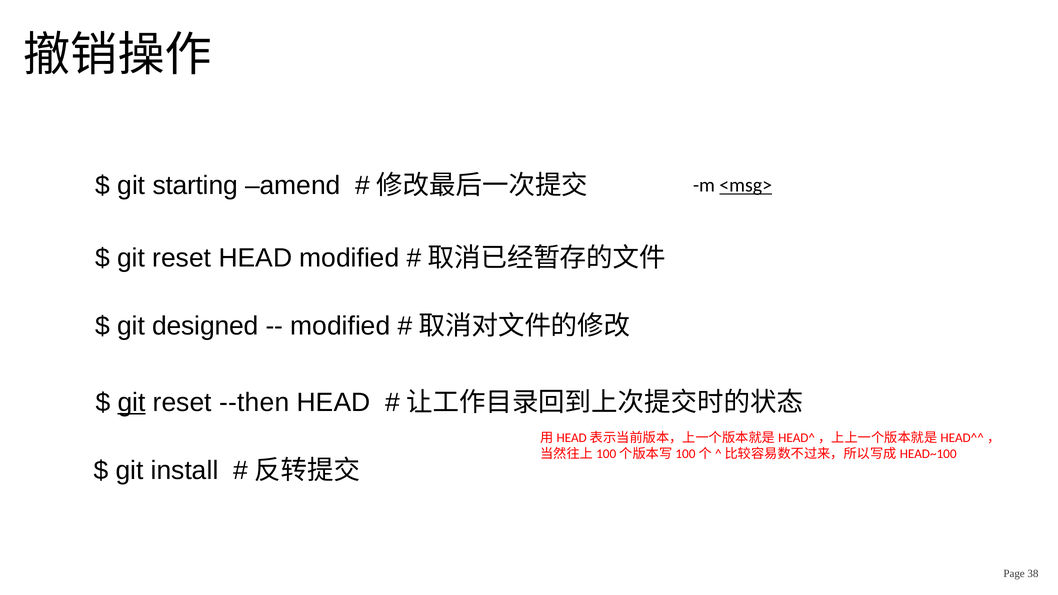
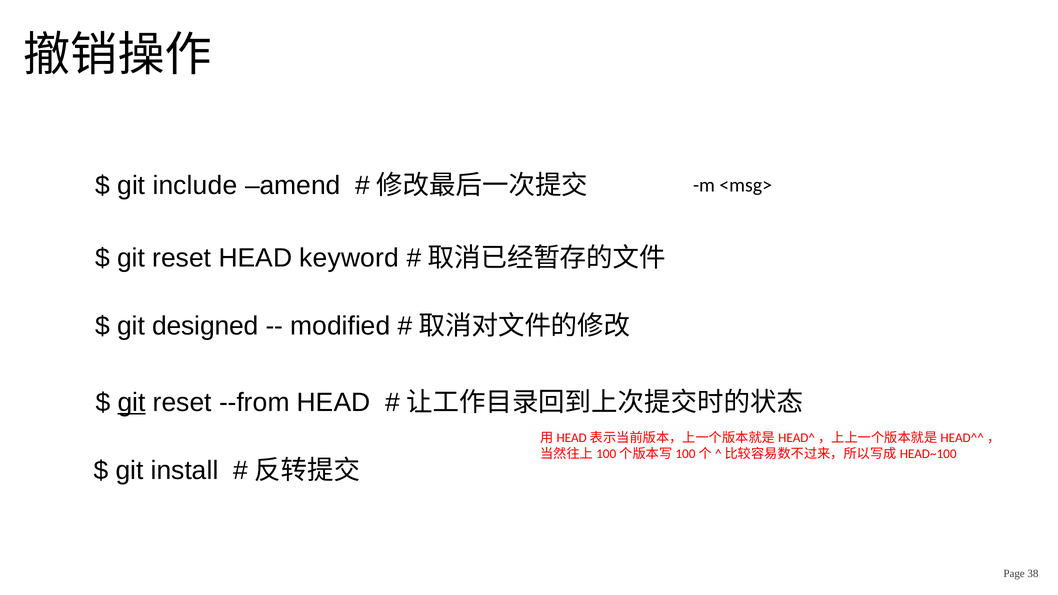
starting: starting -> include (195, 186)
<msg> underline: present -> none (746, 185)
HEAD modified: modified -> keyword (349, 258)
--then: --then -> --from (254, 403)
